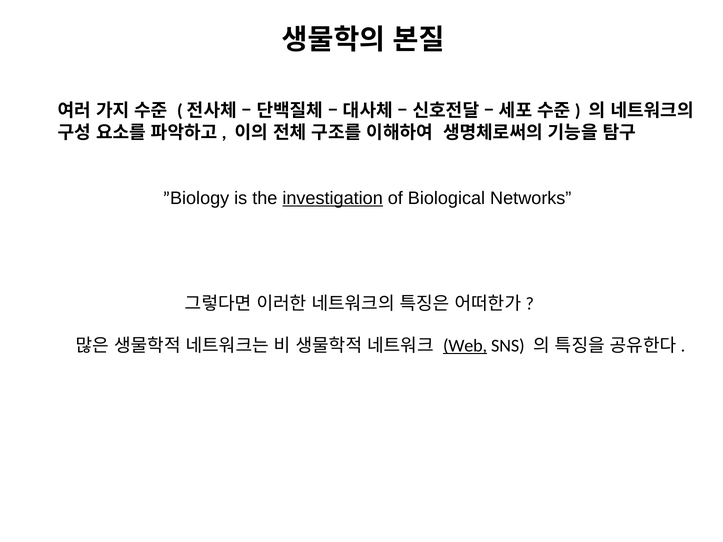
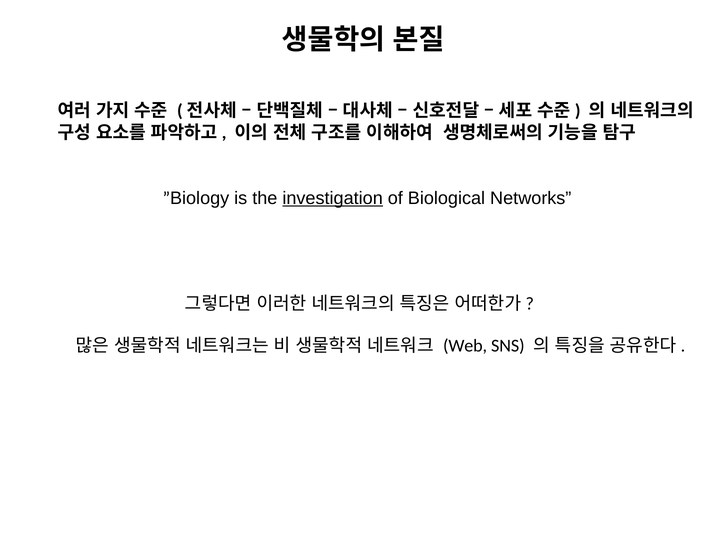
Web underline: present -> none (465, 346)
